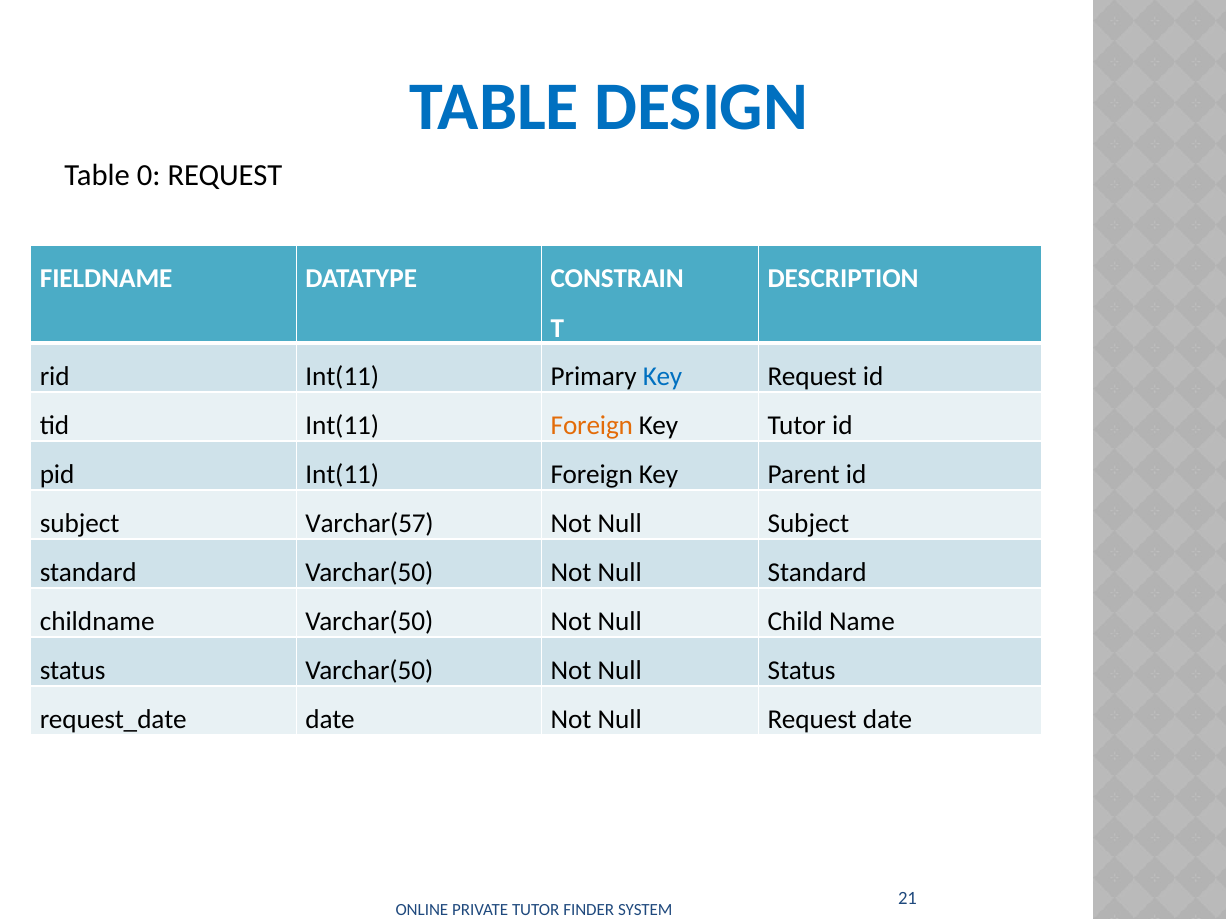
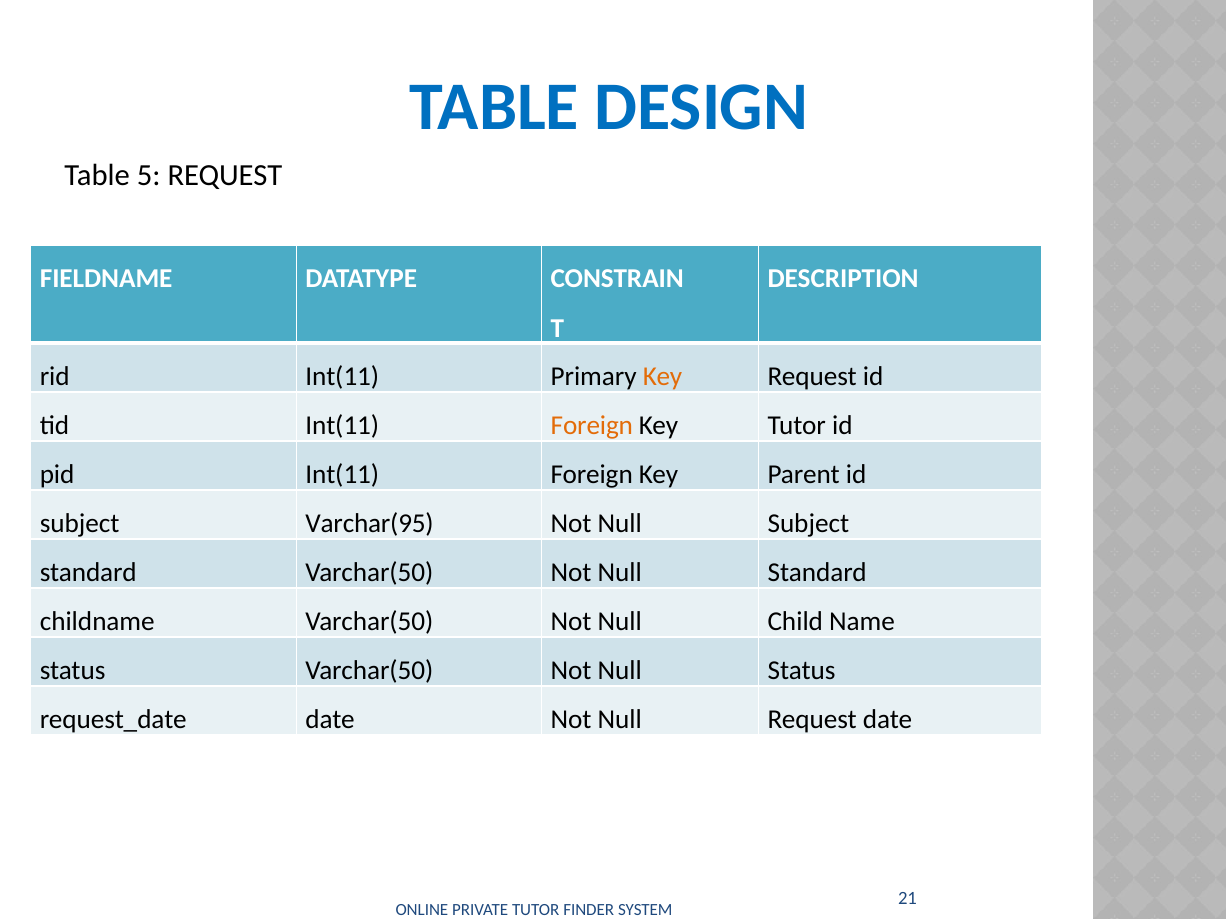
0: 0 -> 5 (149, 175)
Key colour: blue -> orange (663, 377)
Varchar(57: Varchar(57 -> Varchar(95 (370, 524)
